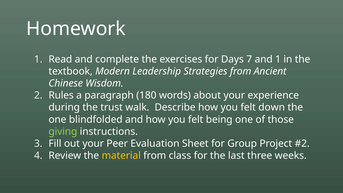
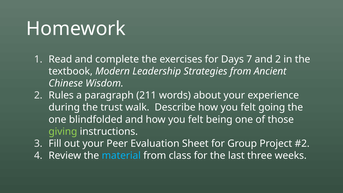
and 1: 1 -> 2 (278, 59)
180: 180 -> 211 (146, 95)
down: down -> going (272, 107)
material colour: yellow -> light blue (121, 155)
